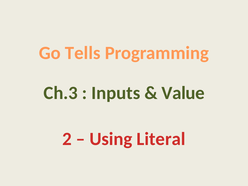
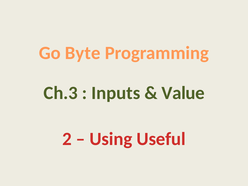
Tells: Tells -> Byte (83, 53)
Literal: Literal -> Useful (161, 139)
